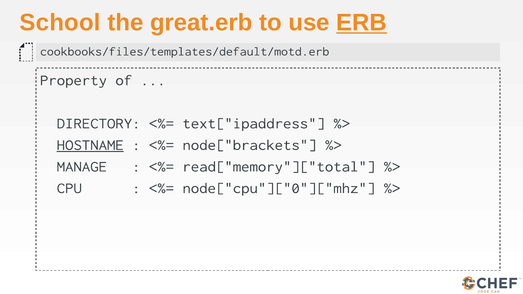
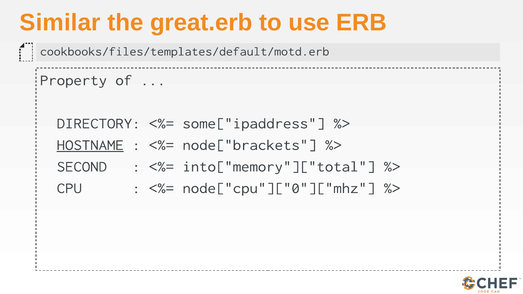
School: School -> Similar (60, 23)
ERB underline: present -> none (362, 23)
text["ipaddress: text["ipaddress -> some["ipaddress (254, 123)
MANAGE: MANAGE -> SECOND (82, 167)
read["memory"]["total: read["memory"]["total -> into["memory"]["total (279, 167)
